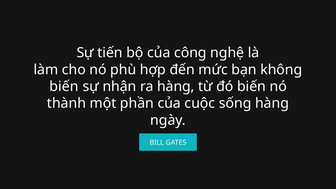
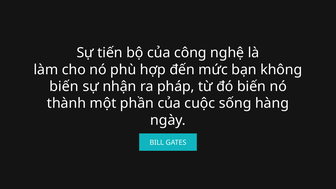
ra hàng: hàng -> pháp (176, 86)
